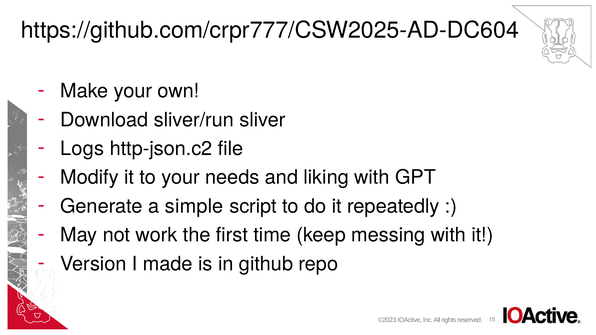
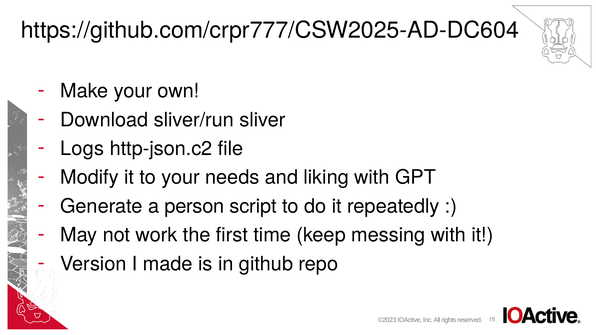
simple: simple -> person (194, 206)
